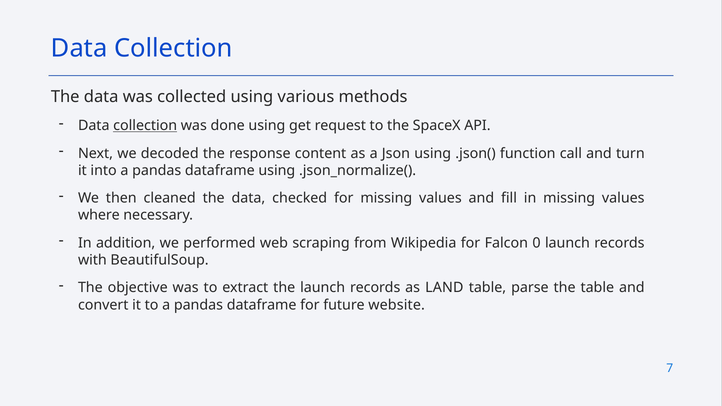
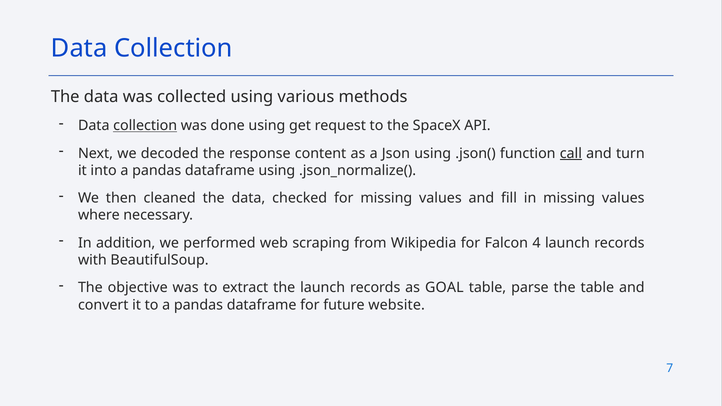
call underline: none -> present (571, 153)
0: 0 -> 4 (536, 243)
LAND: LAND -> GOAL (444, 288)
